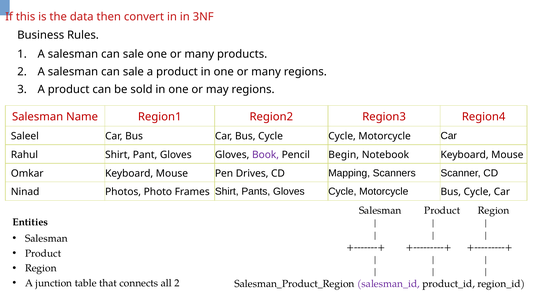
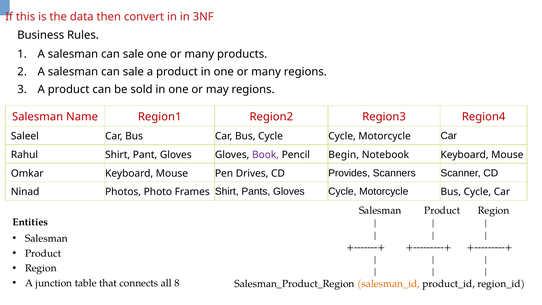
Mapping: Mapping -> Provides (349, 173)
all 2: 2 -> 8 (177, 283)
salesman_id colour: purple -> orange (388, 284)
